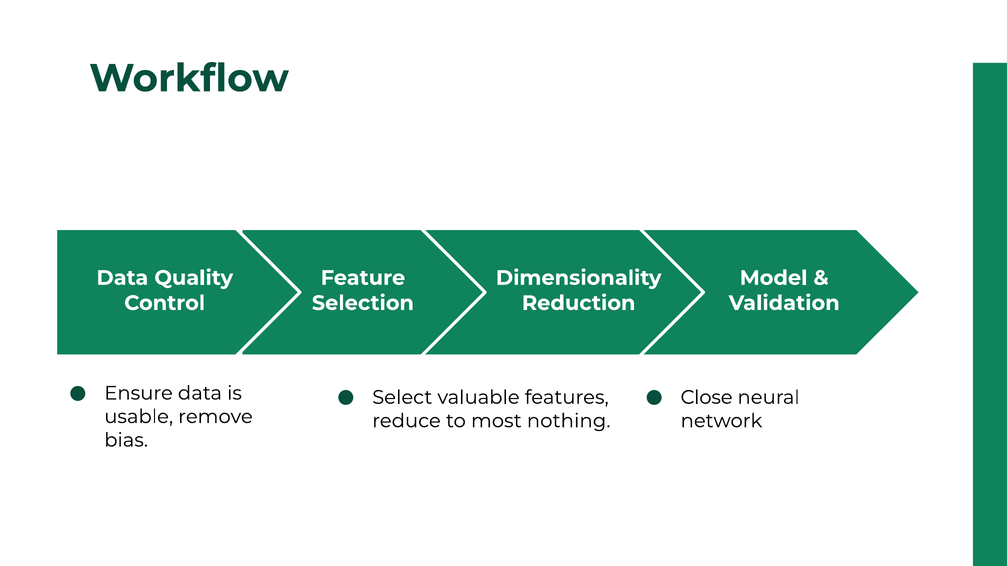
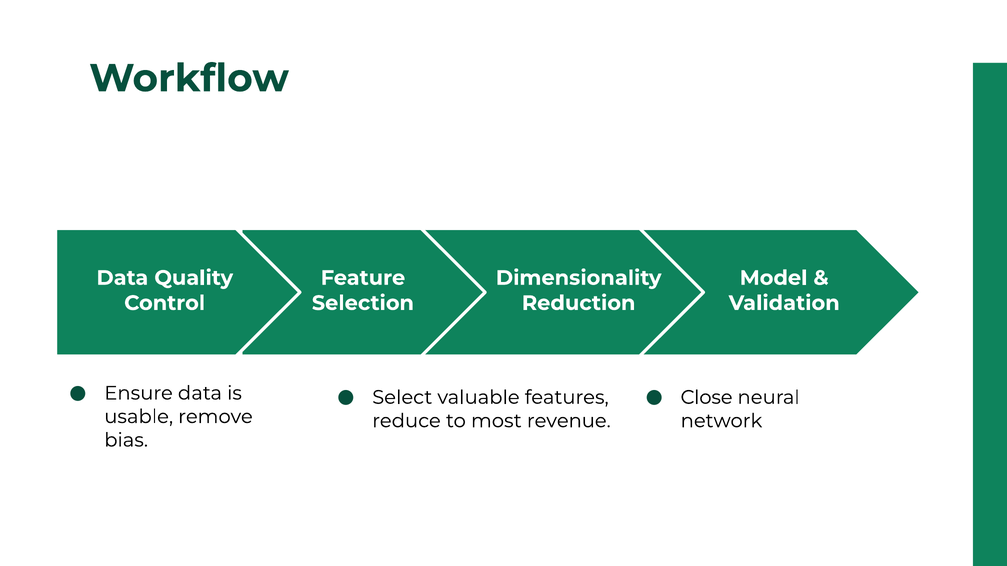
nothing: nothing -> revenue (569, 421)
